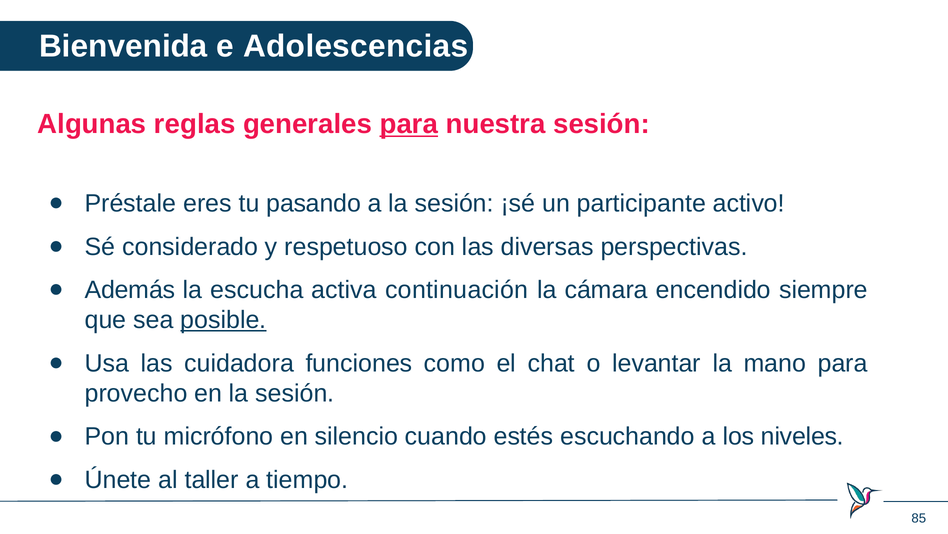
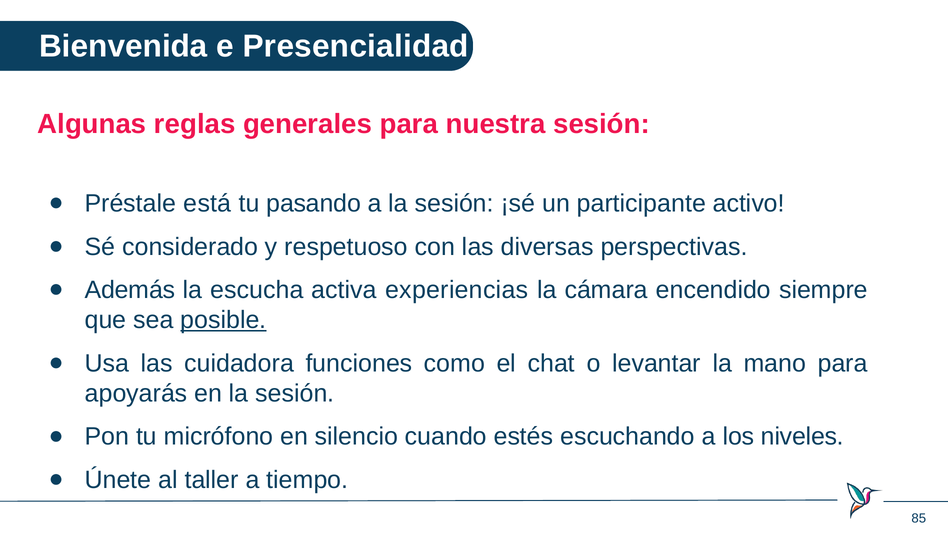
Adolescencias: Adolescencias -> Presencialidad (356, 46)
para underline: present -> none (409, 124)
eres: eres -> está (207, 203)
continuación: continuación -> experiencias (457, 290)
provecho: provecho -> apoyarás (136, 393)
